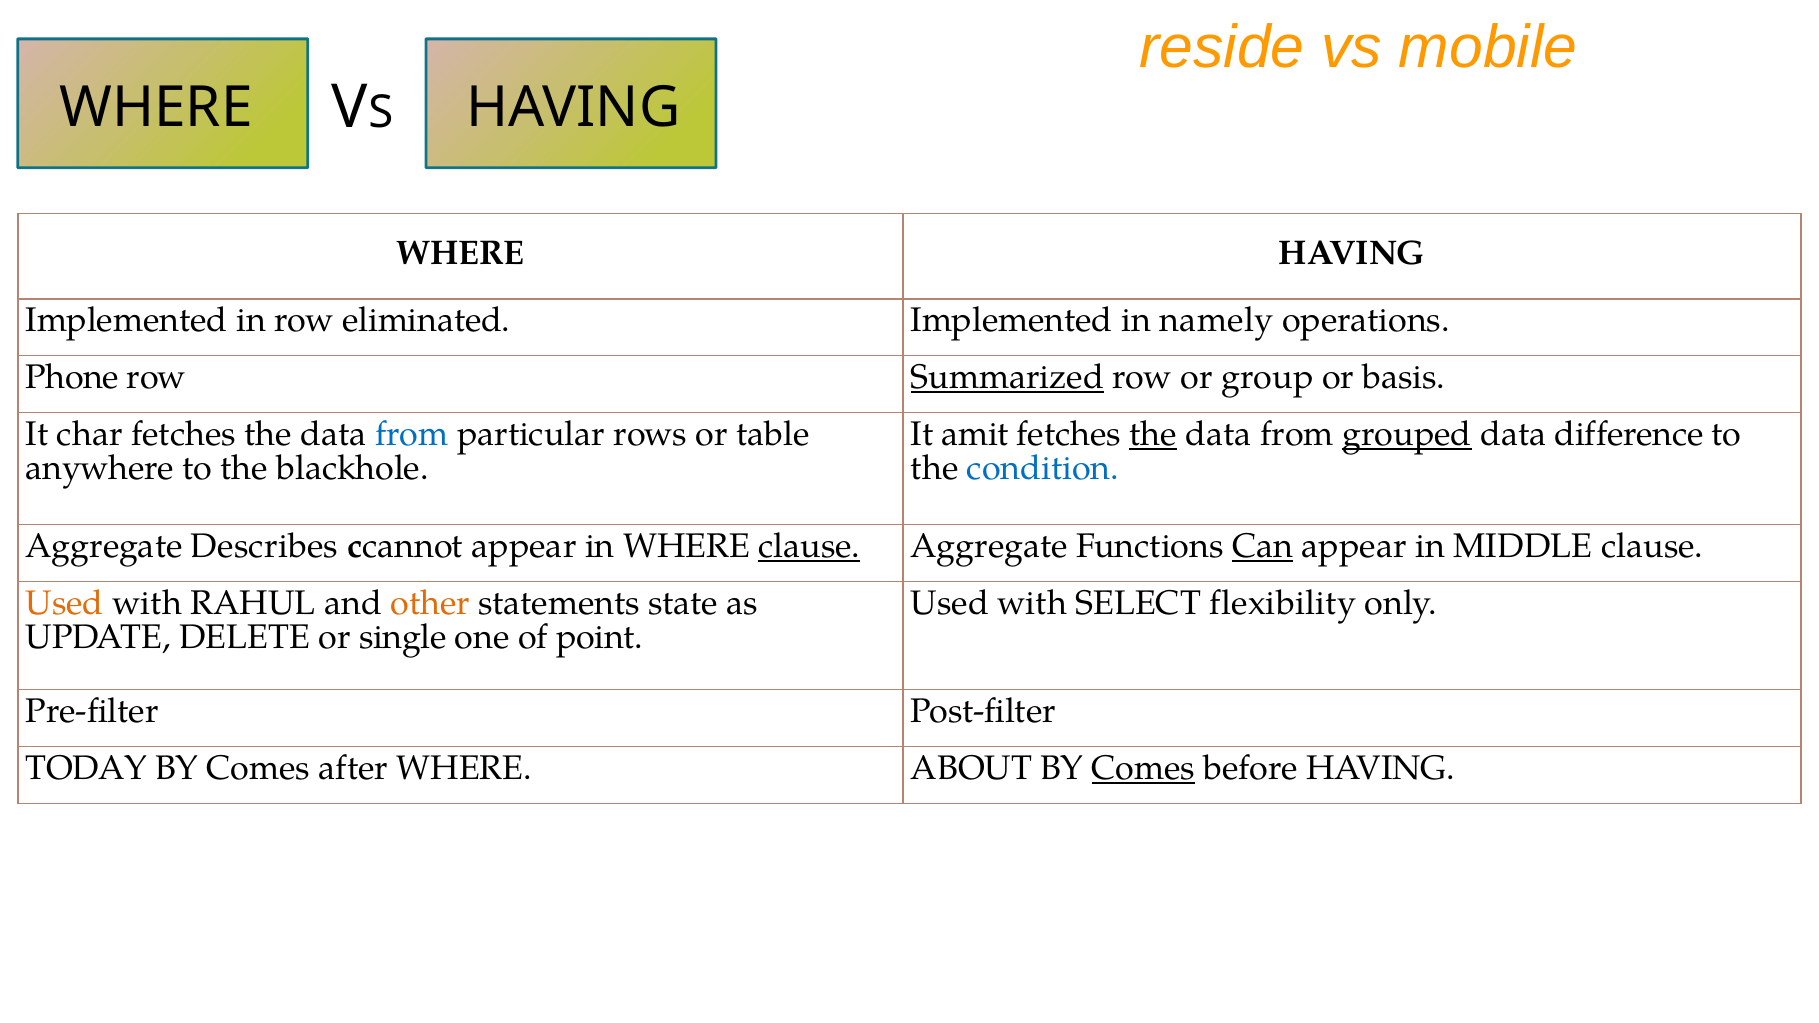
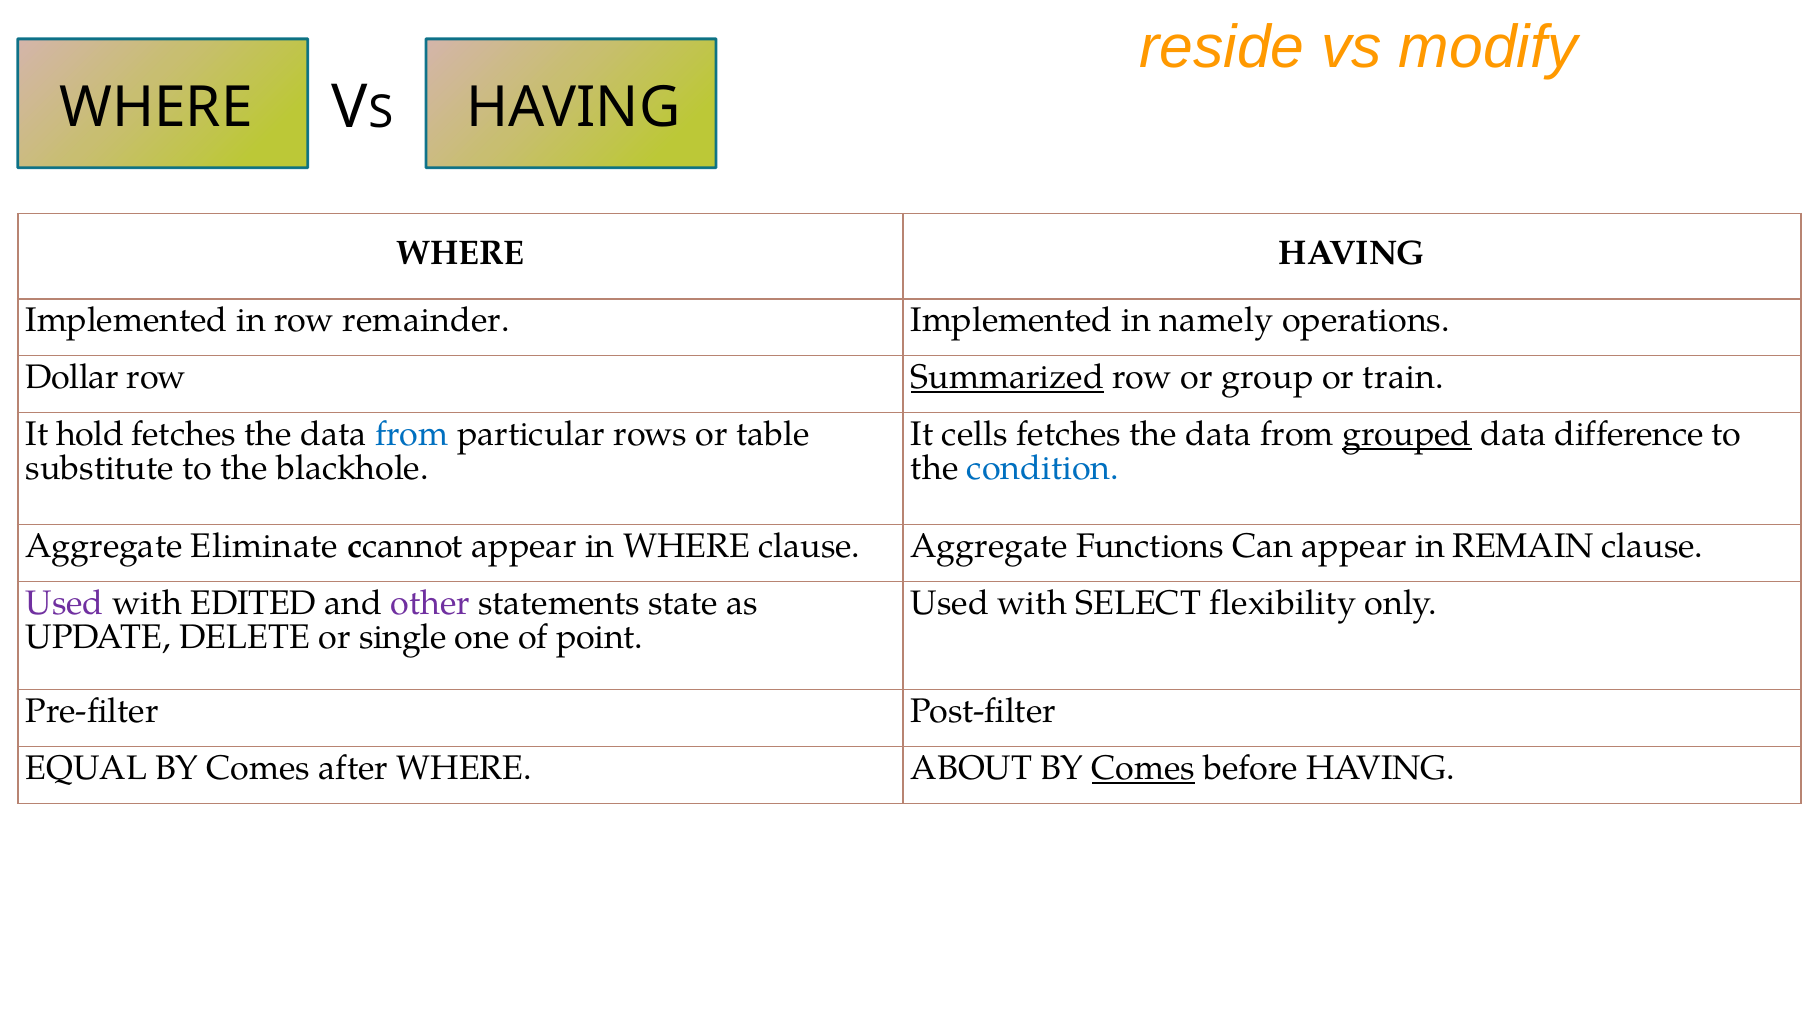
mobile: mobile -> modify (1488, 47)
eliminated: eliminated -> remainder (426, 320)
Phone: Phone -> Dollar (72, 377)
basis: basis -> train (1404, 377)
char: char -> hold (90, 434)
amit: amit -> cells (975, 434)
the underline: present -> none (1153, 434)
anywhere: anywhere -> substitute (100, 468)
Describes: Describes -> Eliminate (265, 546)
clause underline: present -> none (809, 546)
Can underline: present -> none (1263, 546)
MIDDLE: MIDDLE -> REMAIN (1523, 546)
Used colour: orange -> purple (65, 603)
RAHUL: RAHUL -> EDITED (253, 603)
other colour: orange -> purple (430, 603)
TODAY: TODAY -> EQUAL (86, 768)
